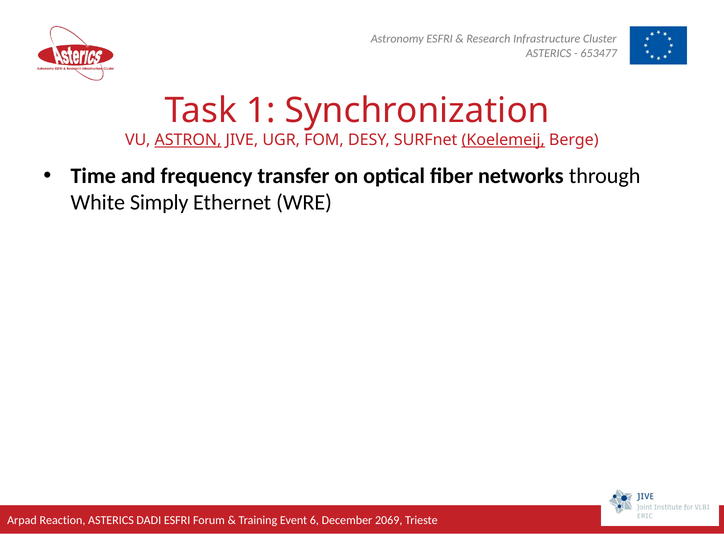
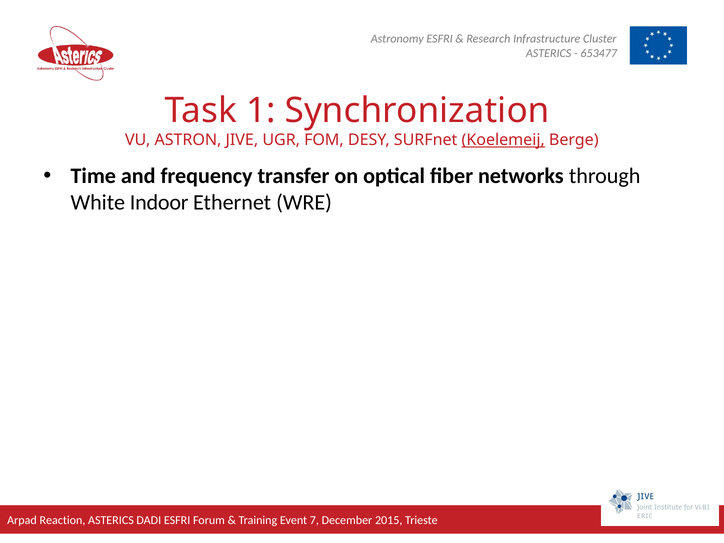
ASTRON underline: present -> none (188, 140)
Simply: Simply -> Indoor (159, 202)
6: 6 -> 7 (314, 520)
2069: 2069 -> 2015 (389, 520)
